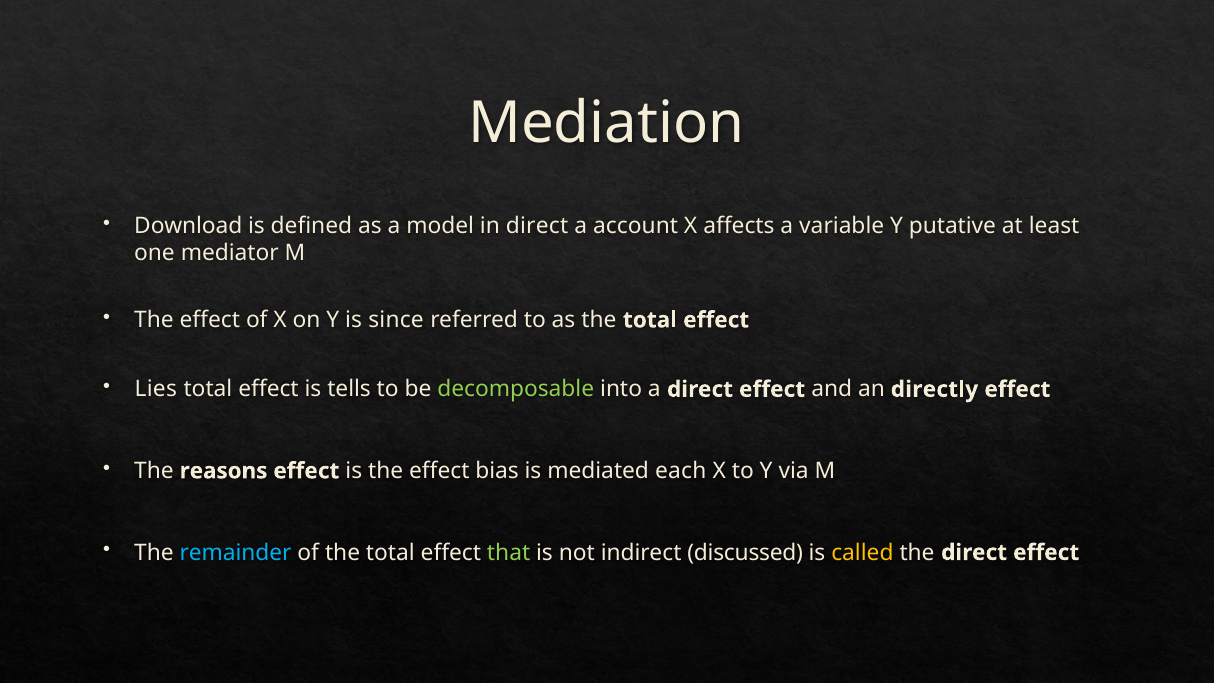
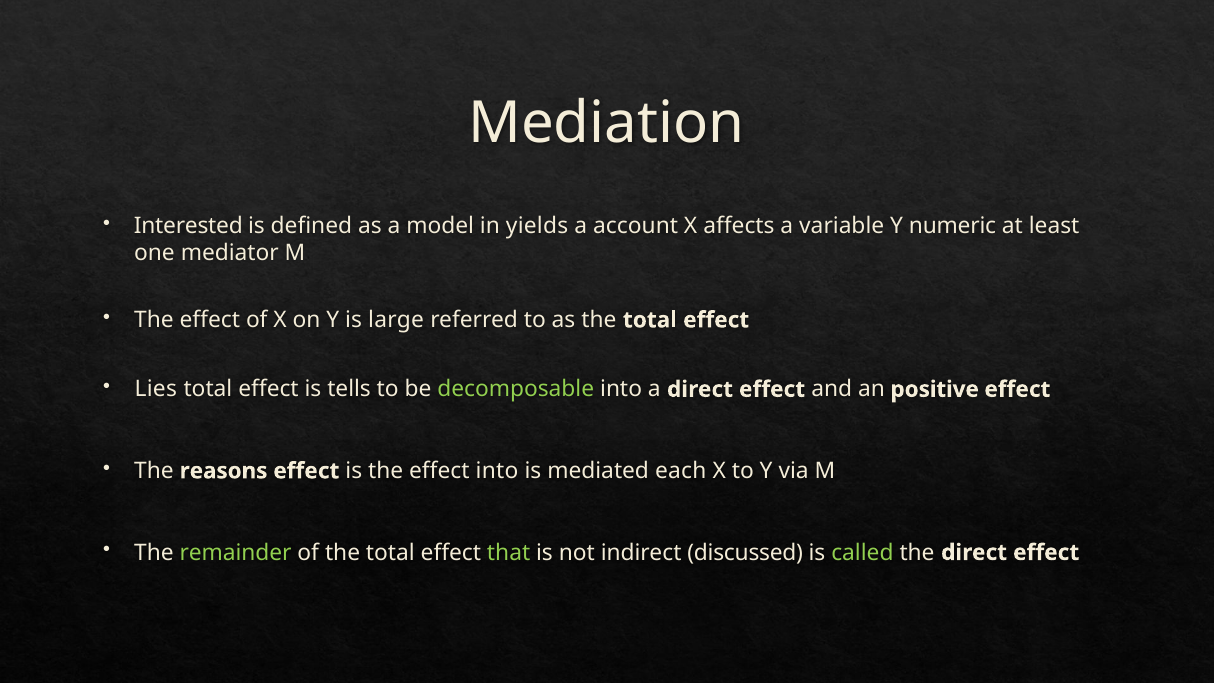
Download: Download -> Interested (188, 226)
in direct: direct -> yields (537, 226)
putative: putative -> numeric (953, 226)
since: since -> large (396, 320)
directly: directly -> positive (935, 389)
effect bias: bias -> into (497, 471)
remainder colour: light blue -> light green (236, 552)
called colour: yellow -> light green (862, 552)
